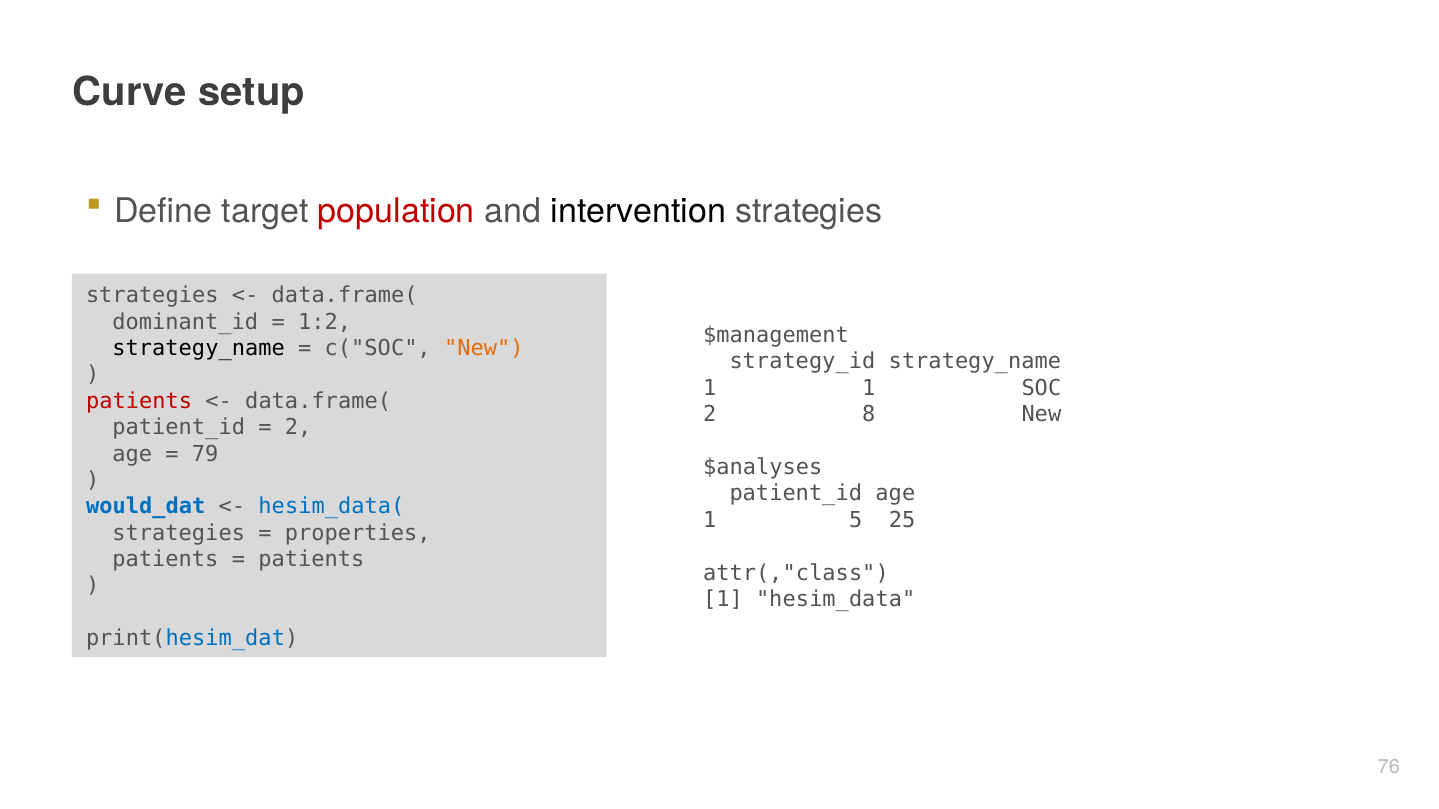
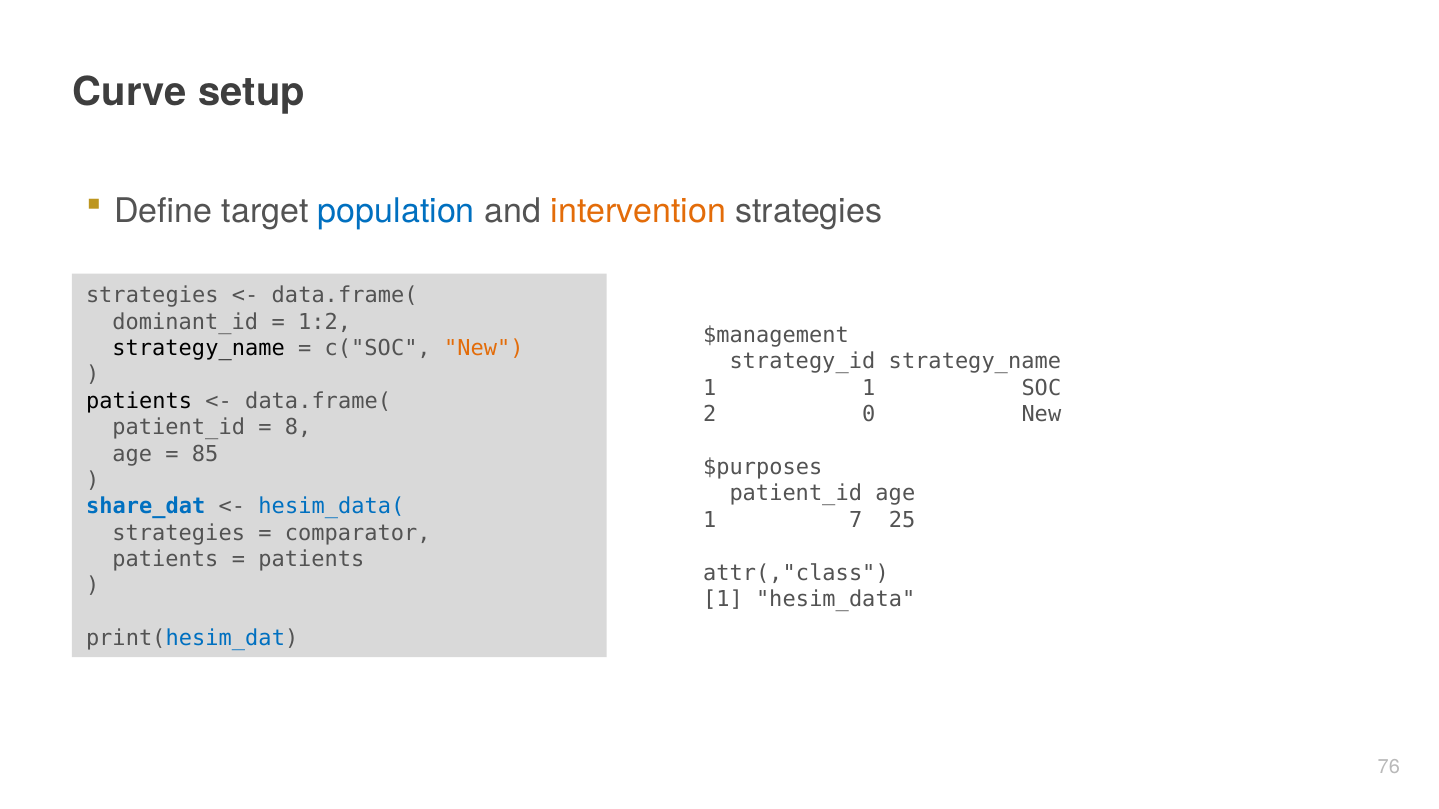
population colour: red -> blue (396, 211)
intervention colour: black -> orange (638, 211)
patients colour: red -> black (139, 401)
8: 8 -> 0 (869, 415)
2: 2 -> 8 (298, 428)
79: 79 -> 85 (205, 454)
$analyses: $analyses -> $purposes (763, 468)
would_dat: would_dat -> share_dat (146, 507)
5: 5 -> 7 (856, 520)
properties: properties -> comparator (358, 533)
